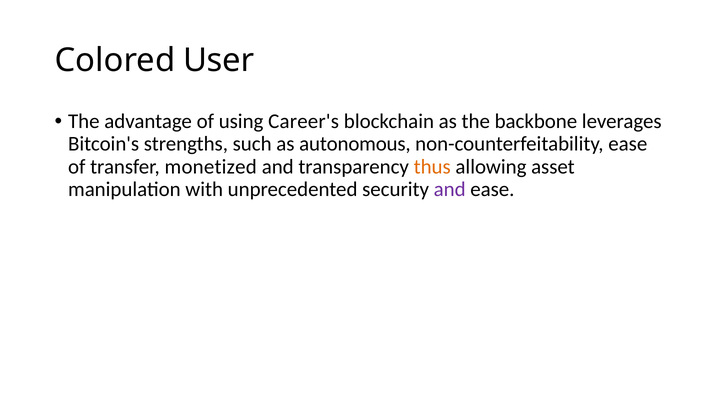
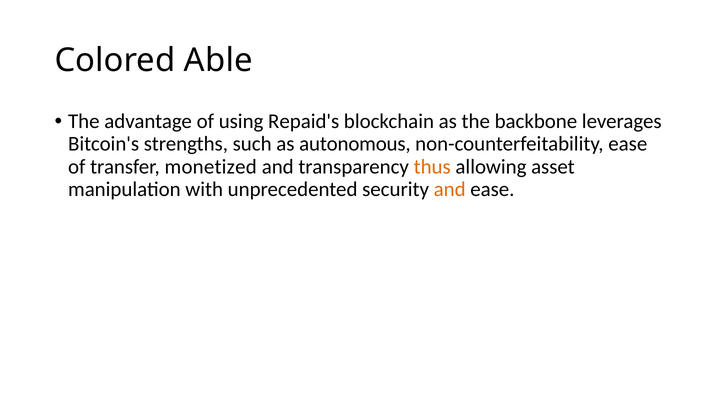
User: User -> Able (218, 60)
Career's: Career's -> Repaid's (304, 121)
and colour: purple -> orange (450, 189)
